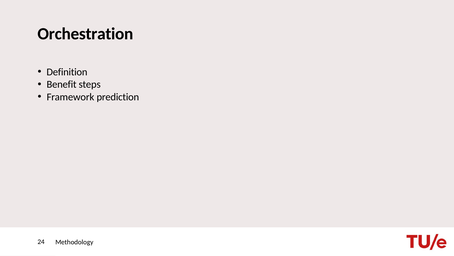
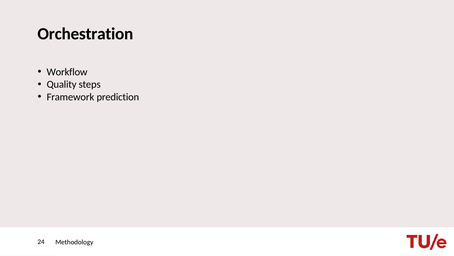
Definition: Definition -> Workflow (67, 72)
Benefit: Benefit -> Quality (62, 84)
